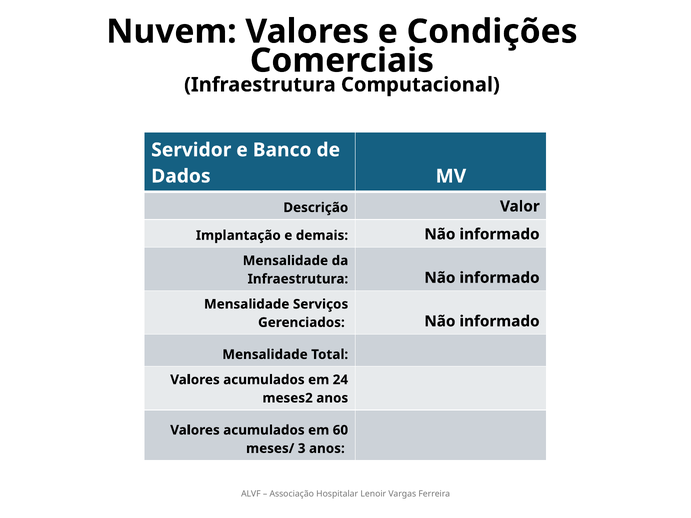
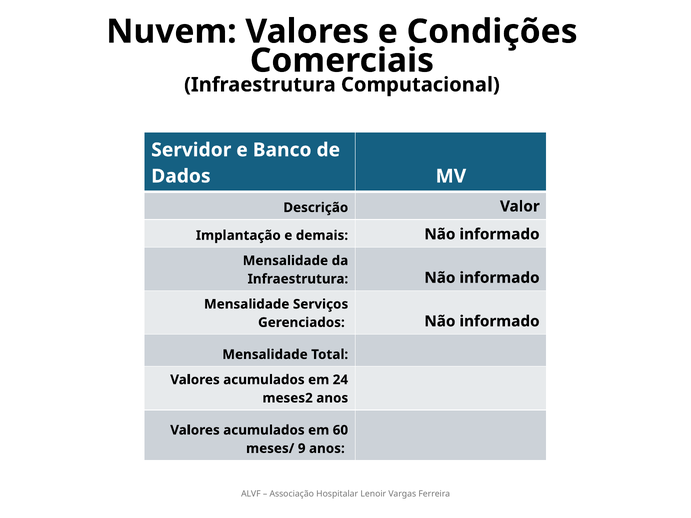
3: 3 -> 9 (302, 449)
